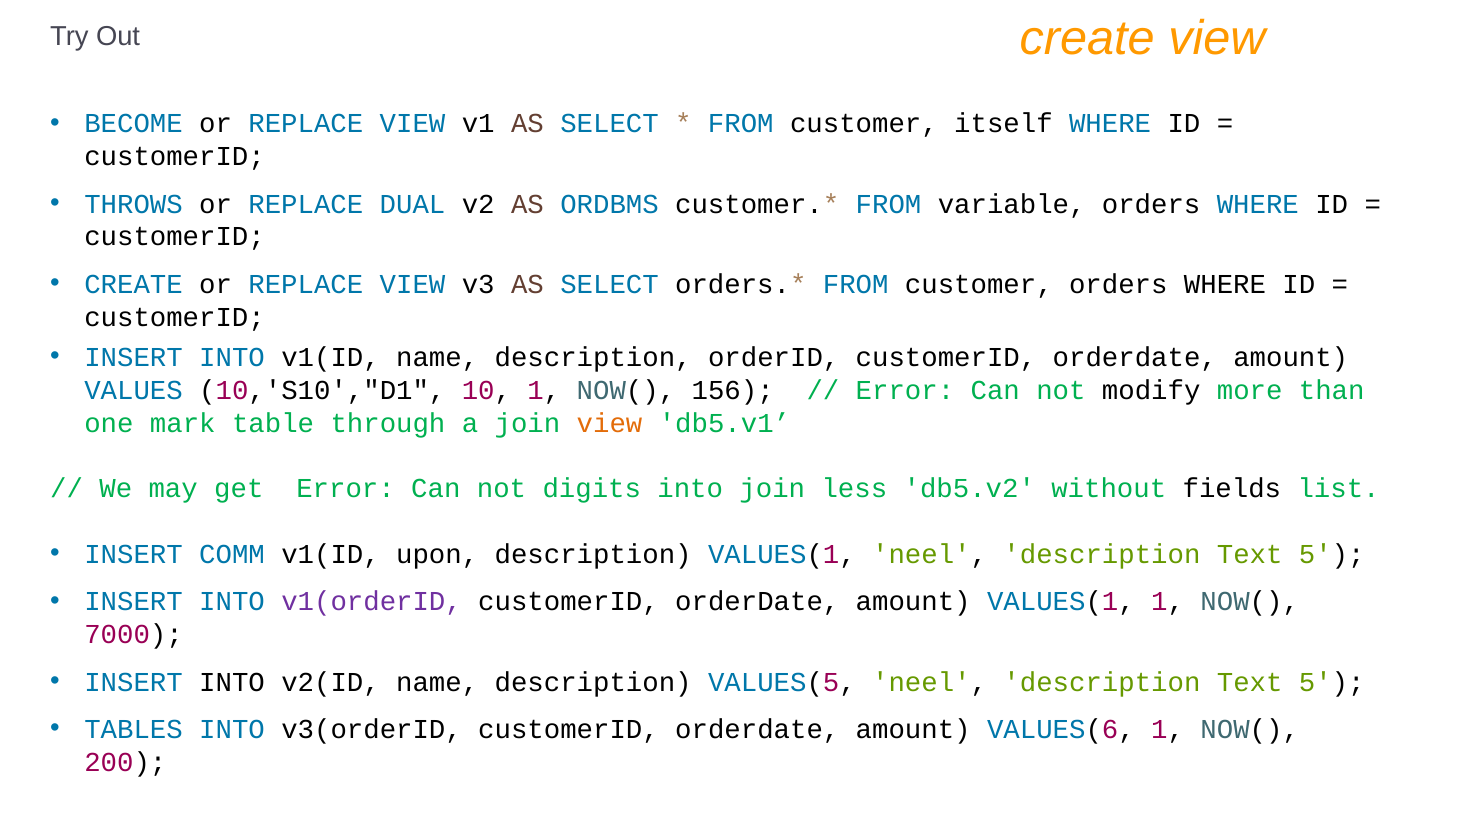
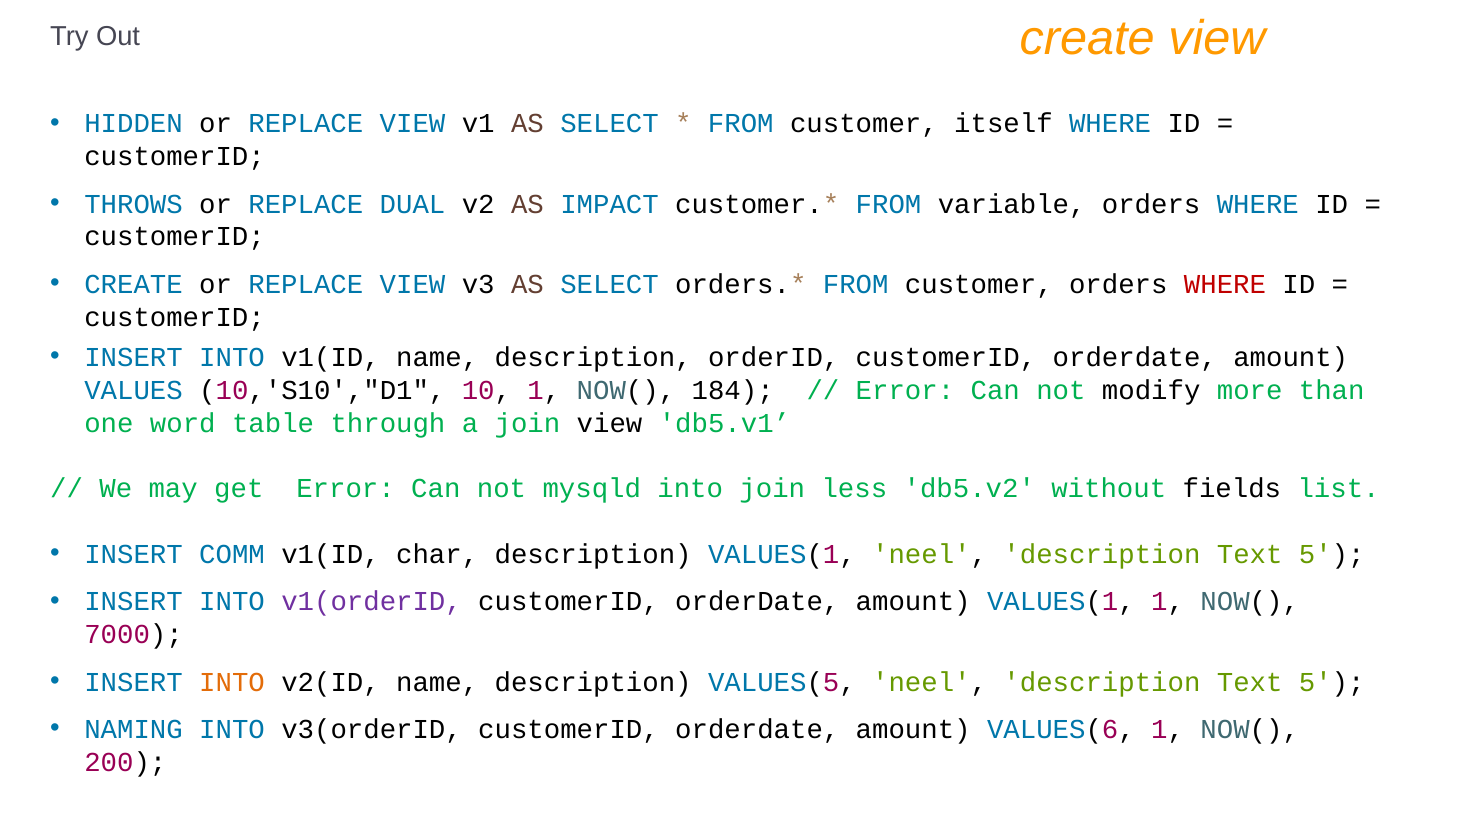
BECOME: BECOME -> HIDDEN (134, 124)
ORDBMS: ORDBMS -> IMPACT (610, 204)
WHERE colour: black -> red (1225, 284)
156: 156 -> 184 (733, 390)
mark: mark -> word (183, 423)
view colour: orange -> black (610, 423)
digits: digits -> mysqld (592, 488)
upon: upon -> char (437, 554)
INTO colour: black -> orange (232, 682)
TABLES: TABLES -> NAMING (134, 729)
